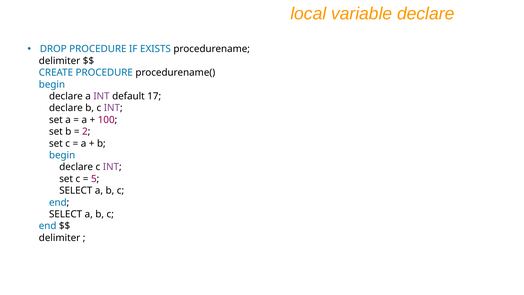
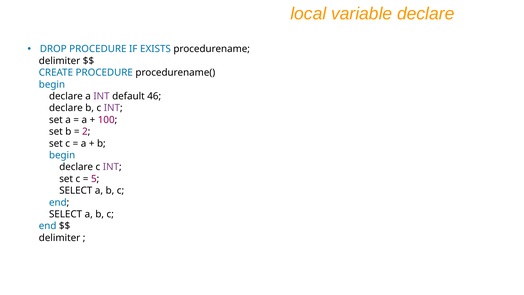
17: 17 -> 46 (154, 96)
